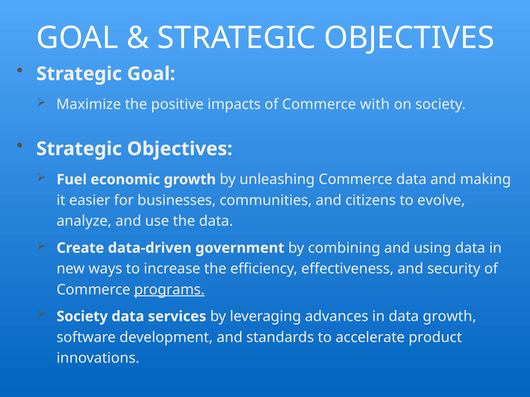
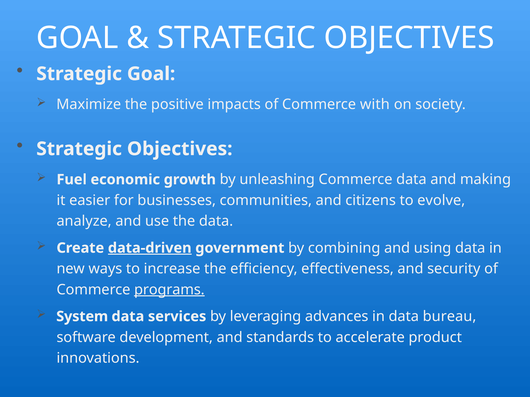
data-driven underline: none -> present (150, 248)
Society: Society -> System (82, 317)
data growth: growth -> bureau (449, 317)
